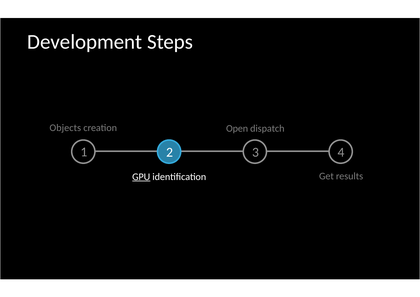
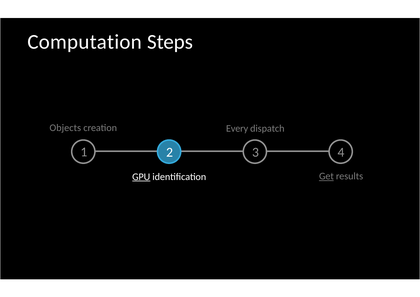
Development: Development -> Computation (85, 42)
Open: Open -> Every (237, 128)
Get underline: none -> present (326, 176)
